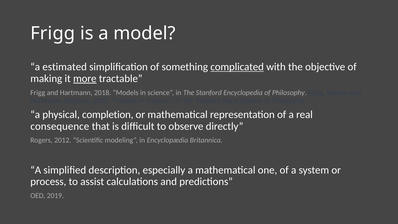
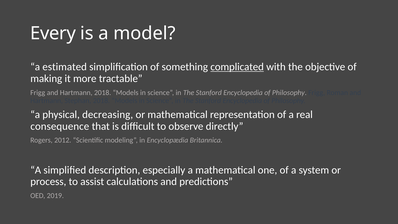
Frigg: Frigg -> Every (53, 33)
more underline: present -> none (85, 78)
completion: completion -> decreasing (108, 115)
